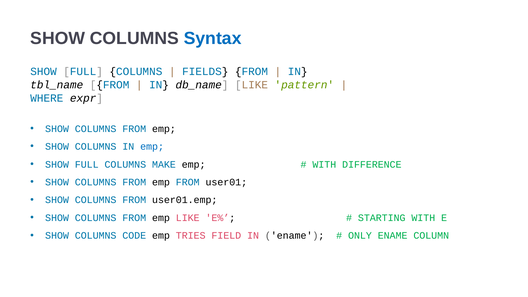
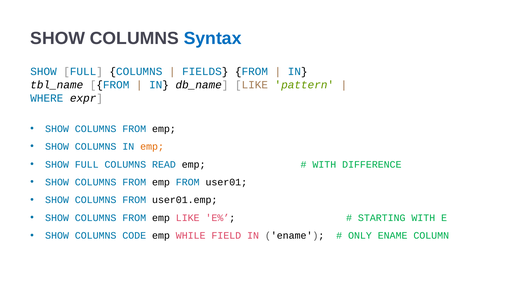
emp colour: blue -> orange (152, 147)
MAKE: MAKE -> READ (164, 164)
TRIES: TRIES -> WHILE (191, 236)
